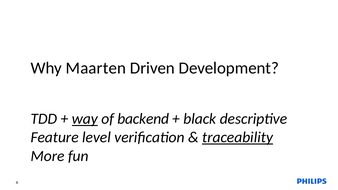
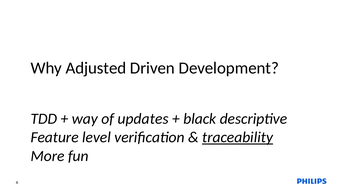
Maarten: Maarten -> Adjusted (96, 68)
way underline: present -> none (85, 119)
backend: backend -> updates (143, 119)
